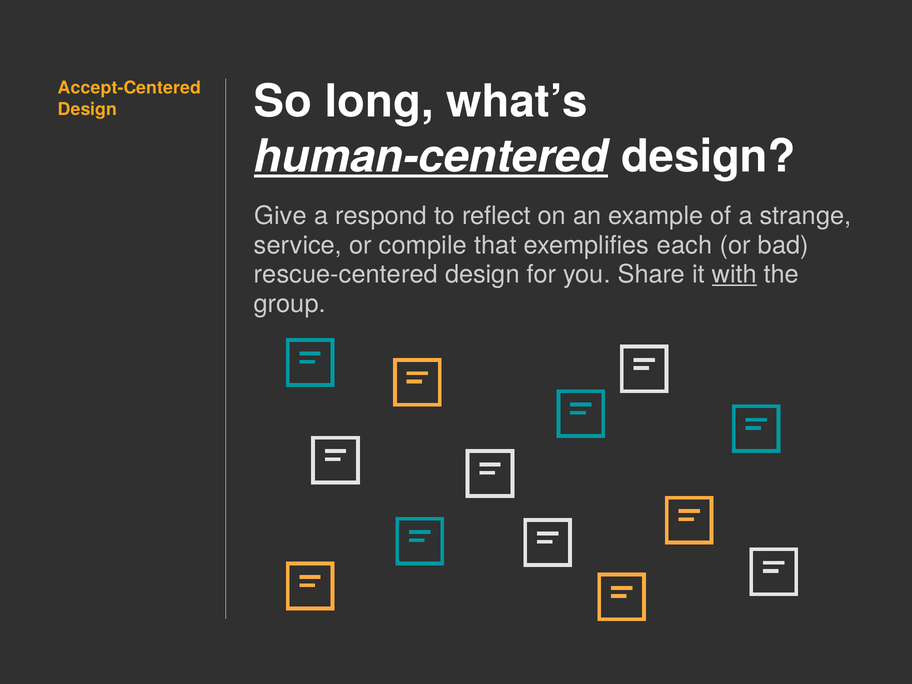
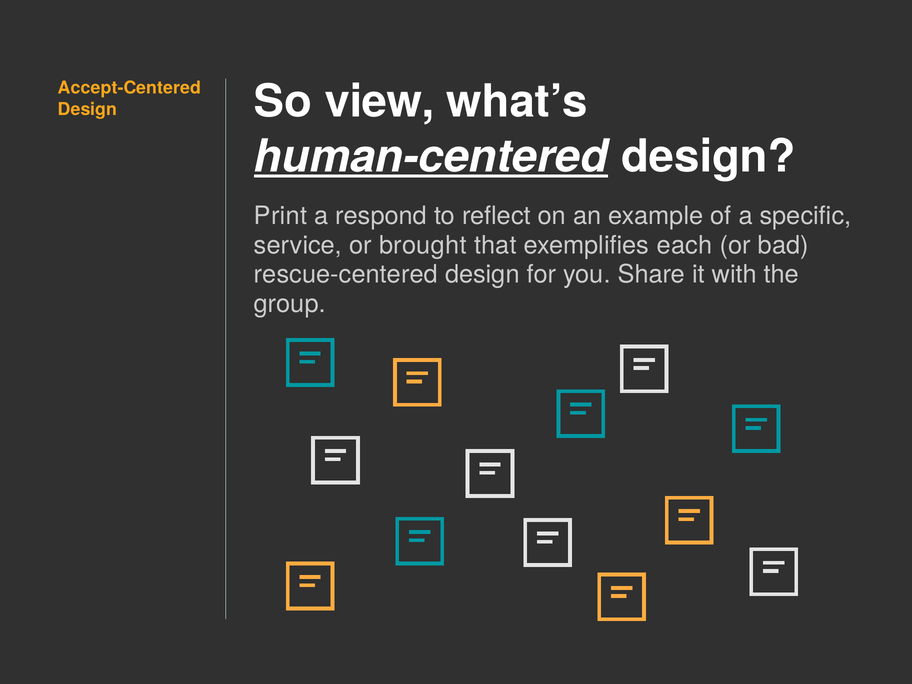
long: long -> view (380, 102)
Give: Give -> Print (281, 216)
strange: strange -> specific (805, 216)
compile: compile -> brought (423, 245)
with underline: present -> none (734, 274)
